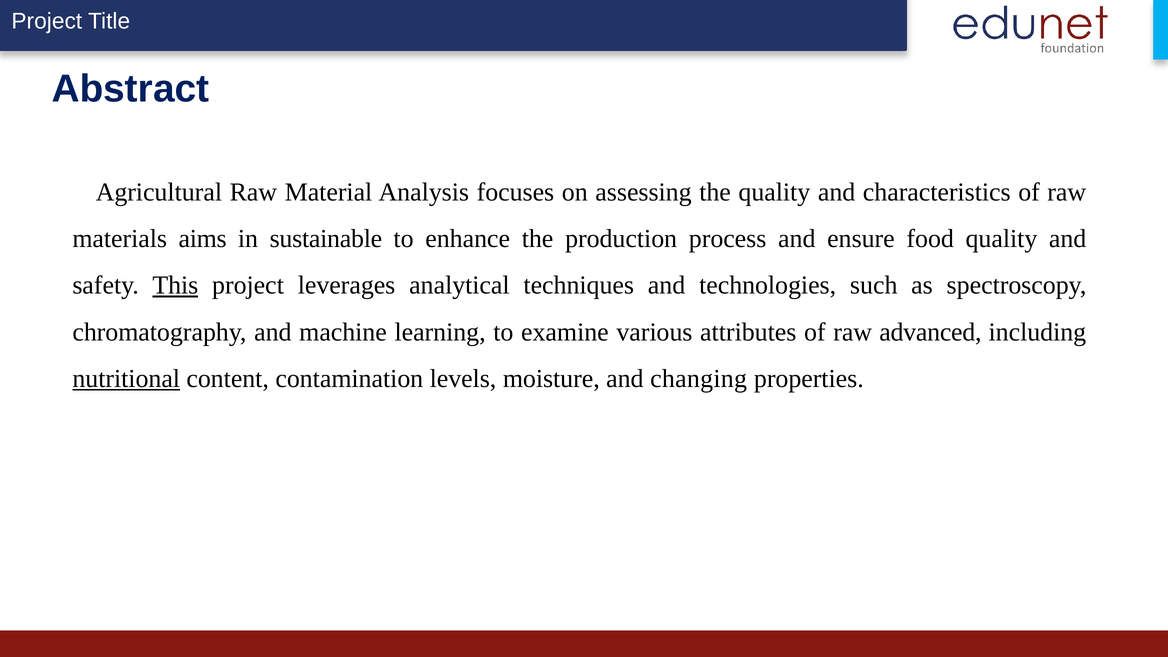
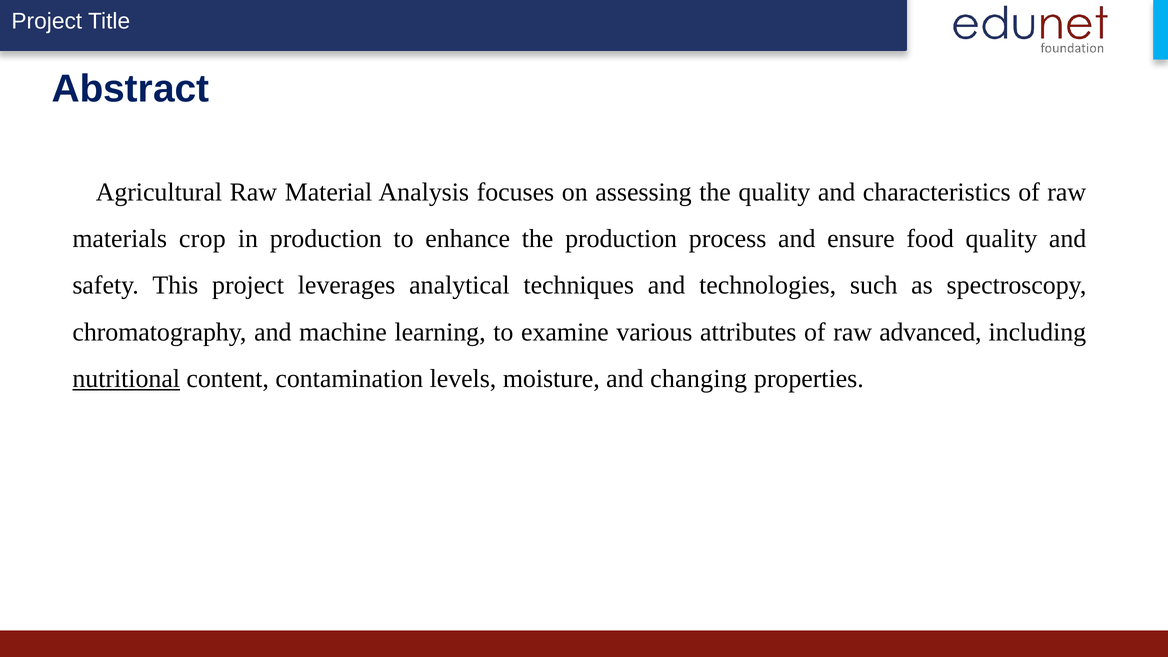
aims: aims -> crop (202, 239)
in sustainable: sustainable -> production (326, 239)
This underline: present -> none (175, 285)
